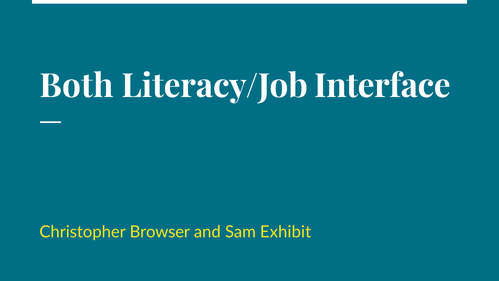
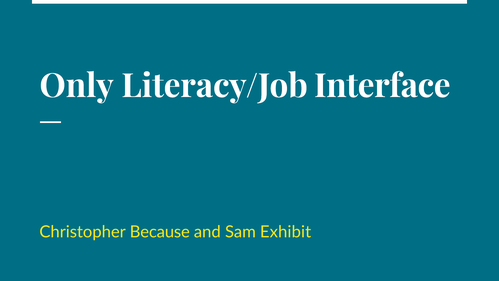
Both: Both -> Only (77, 86)
Browser: Browser -> Because (160, 232)
